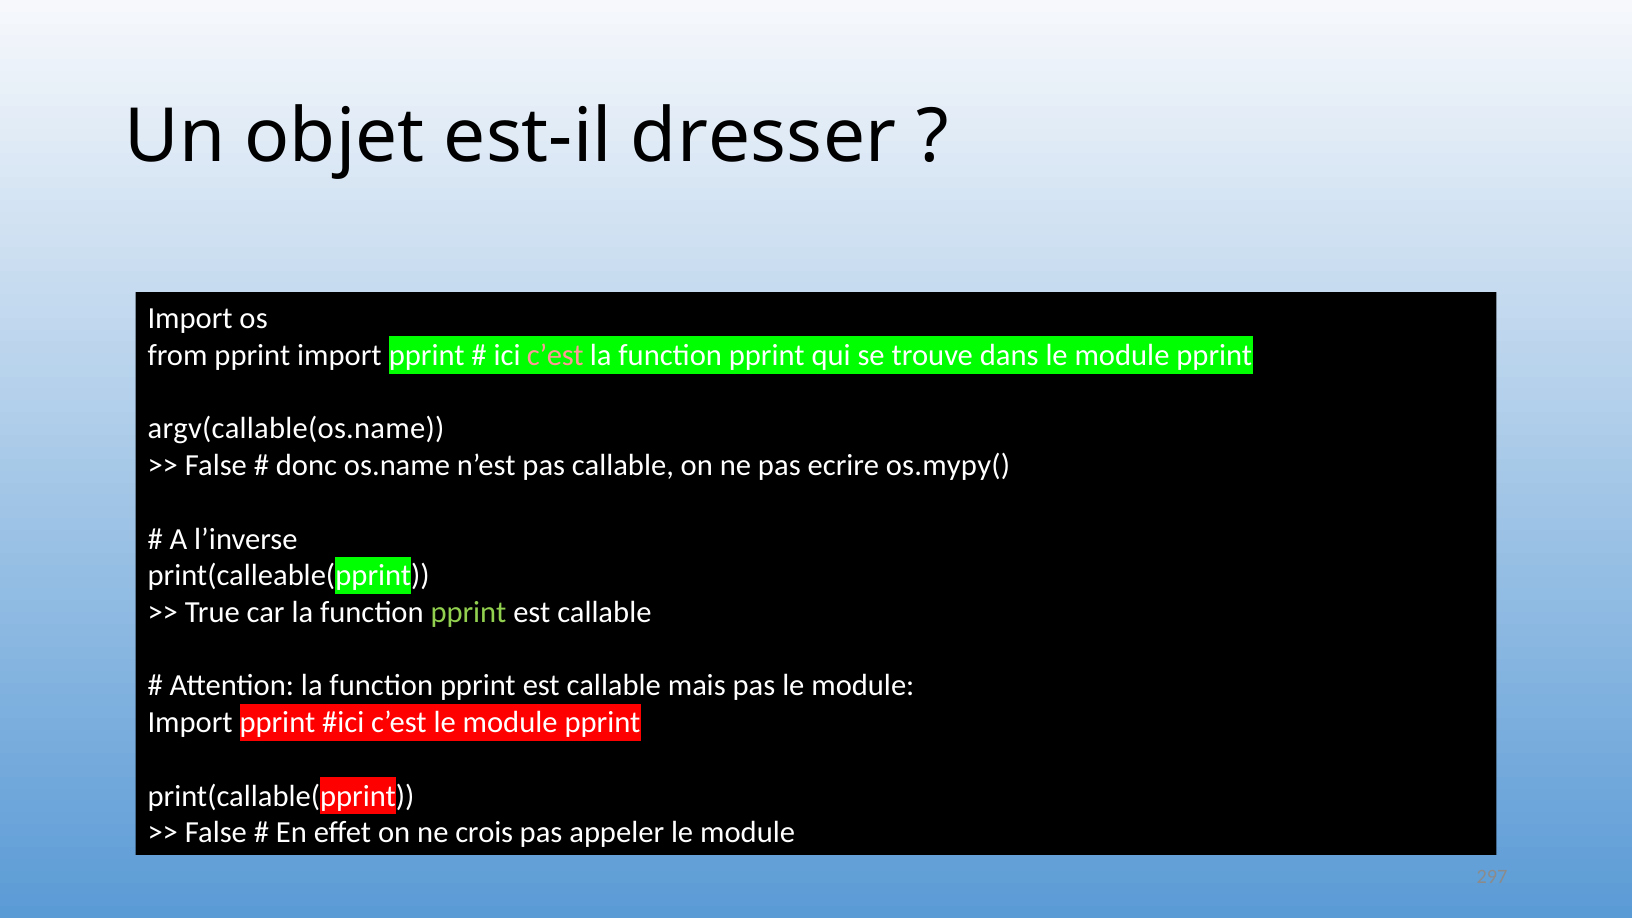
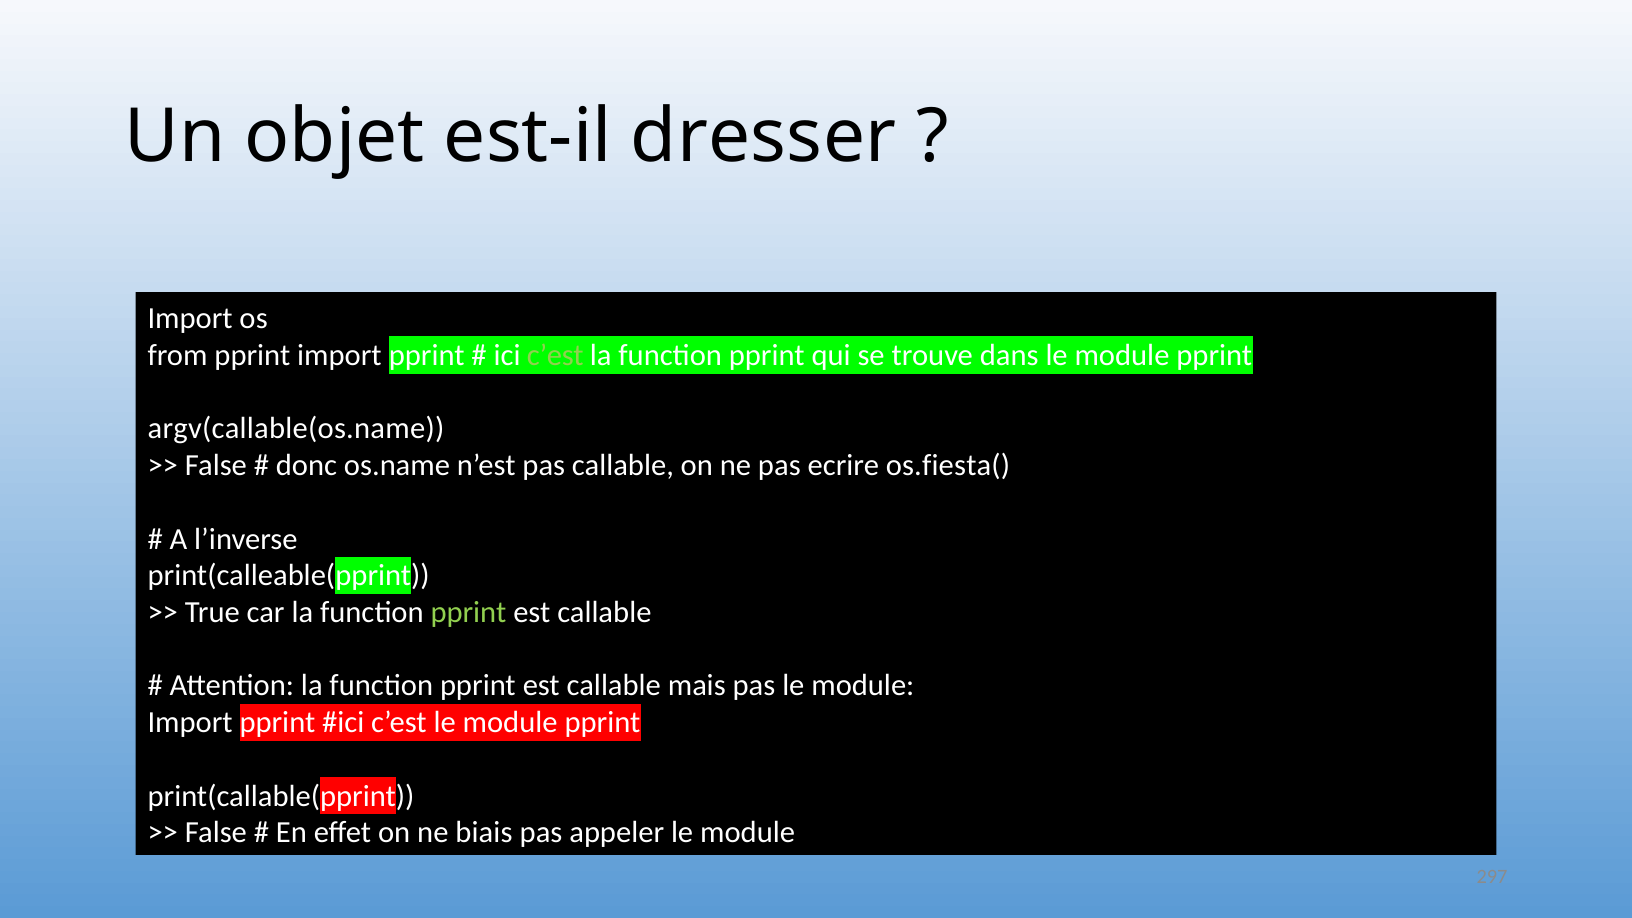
c’est colour: pink -> light green (555, 355)
os.mypy(: os.mypy( -> os.fiesta( (948, 466)
crois: crois -> biais (484, 833)
